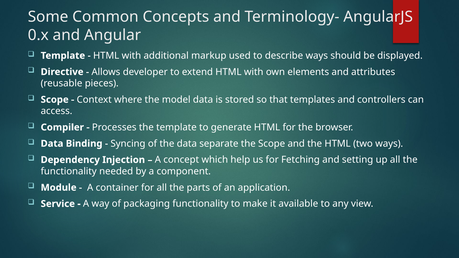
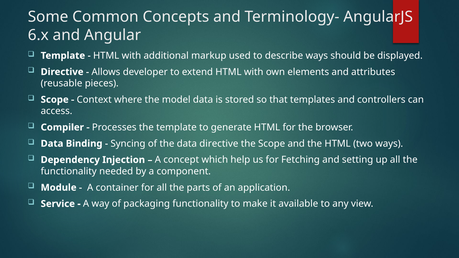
0.x: 0.x -> 6.x (38, 35)
data separate: separate -> directive (219, 144)
